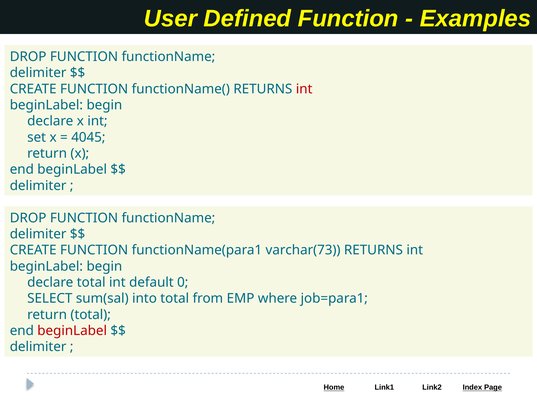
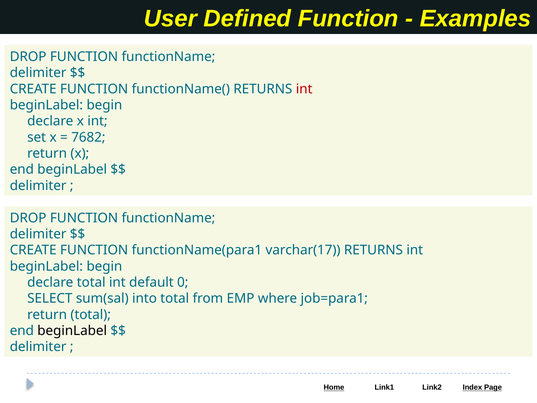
4045: 4045 -> 7682 (88, 137)
varchar(73: varchar(73 -> varchar(17 (303, 250)
beginLabel colour: red -> black (72, 331)
